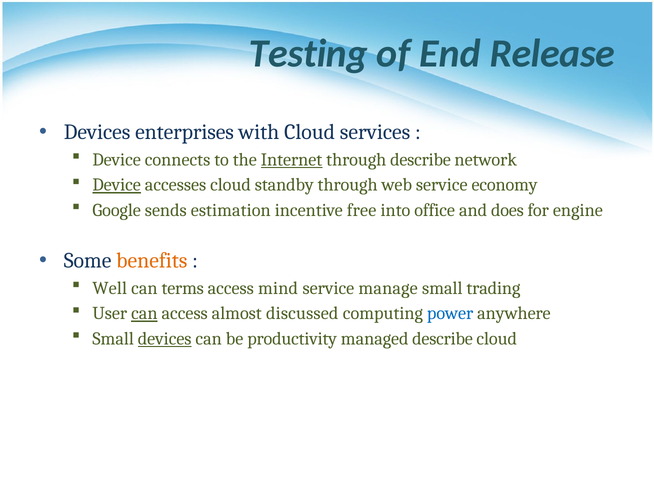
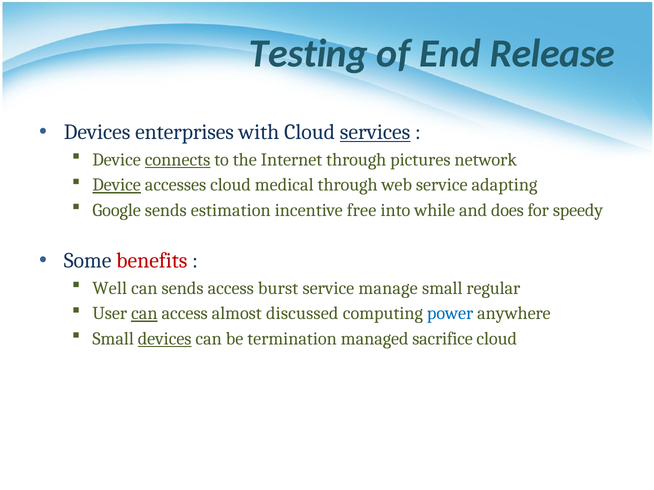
services underline: none -> present (375, 132)
connects underline: none -> present (178, 160)
Internet underline: present -> none (292, 160)
through describe: describe -> pictures (420, 160)
standby: standby -> medical (284, 185)
economy: economy -> adapting (505, 185)
office: office -> while (435, 211)
engine: engine -> speedy (578, 211)
benefits colour: orange -> red (152, 261)
can terms: terms -> sends (183, 288)
mind: mind -> burst (278, 288)
trading: trading -> regular (493, 288)
productivity: productivity -> termination (292, 339)
managed describe: describe -> sacrifice (443, 339)
